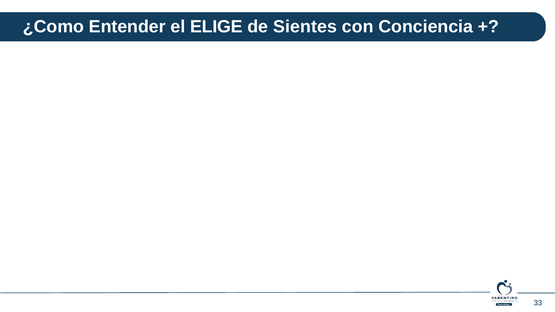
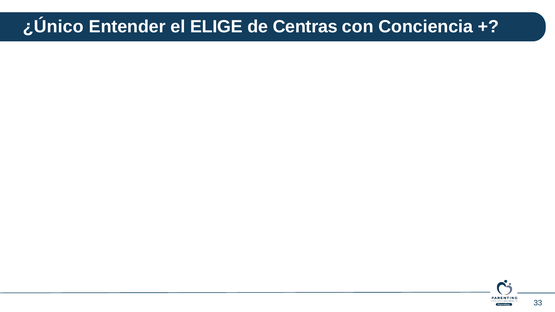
¿Como: ¿Como -> ¿Único (53, 27)
Sientes: Sientes -> Centras (305, 27)
